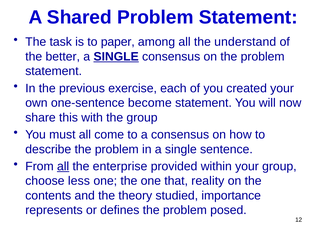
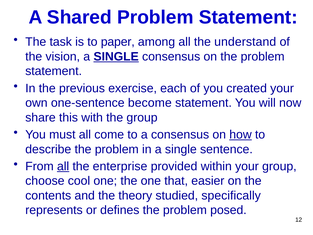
better: better -> vision (63, 57)
how underline: none -> present (241, 134)
less: less -> cool (79, 181)
reality: reality -> easier (208, 181)
importance: importance -> specifically (231, 195)
